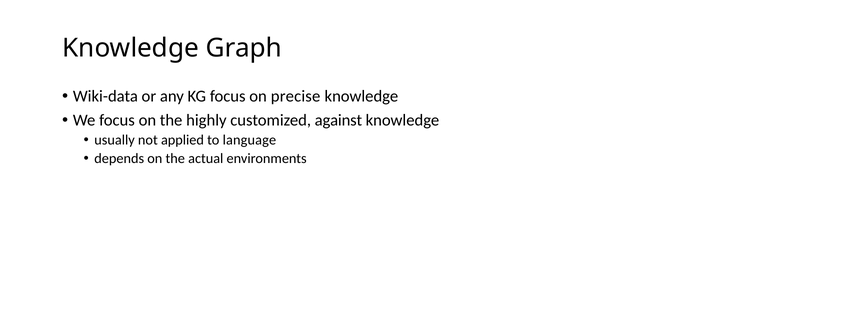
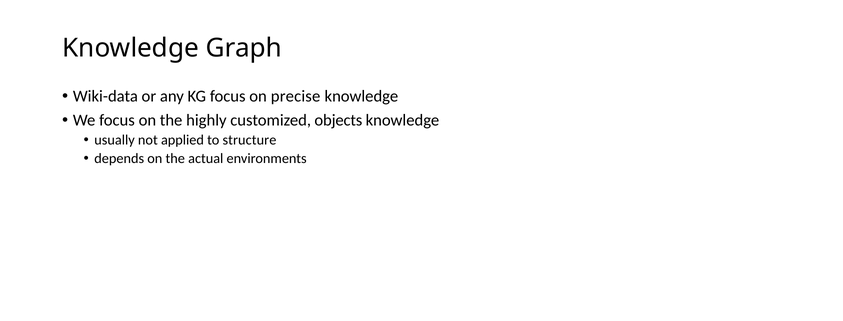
against: against -> objects (338, 120)
language: language -> structure (249, 140)
